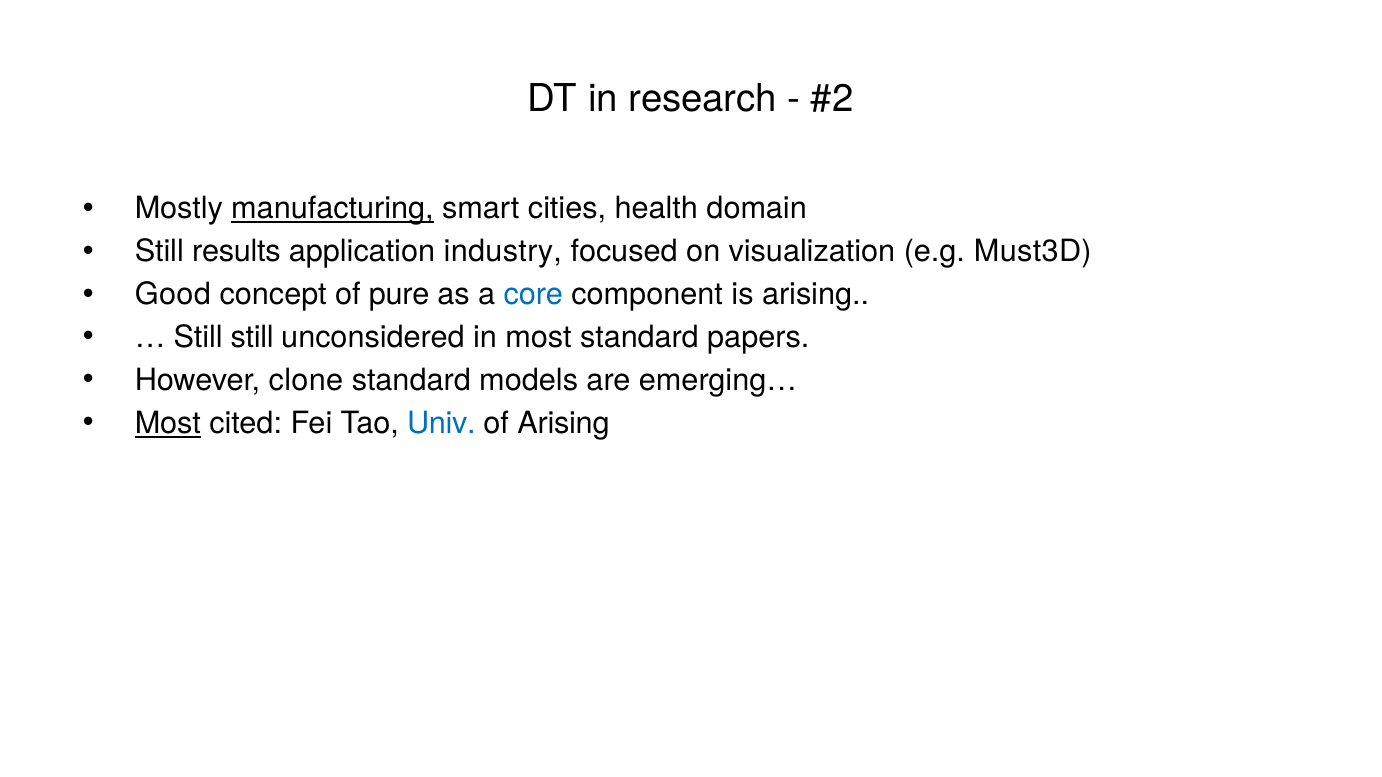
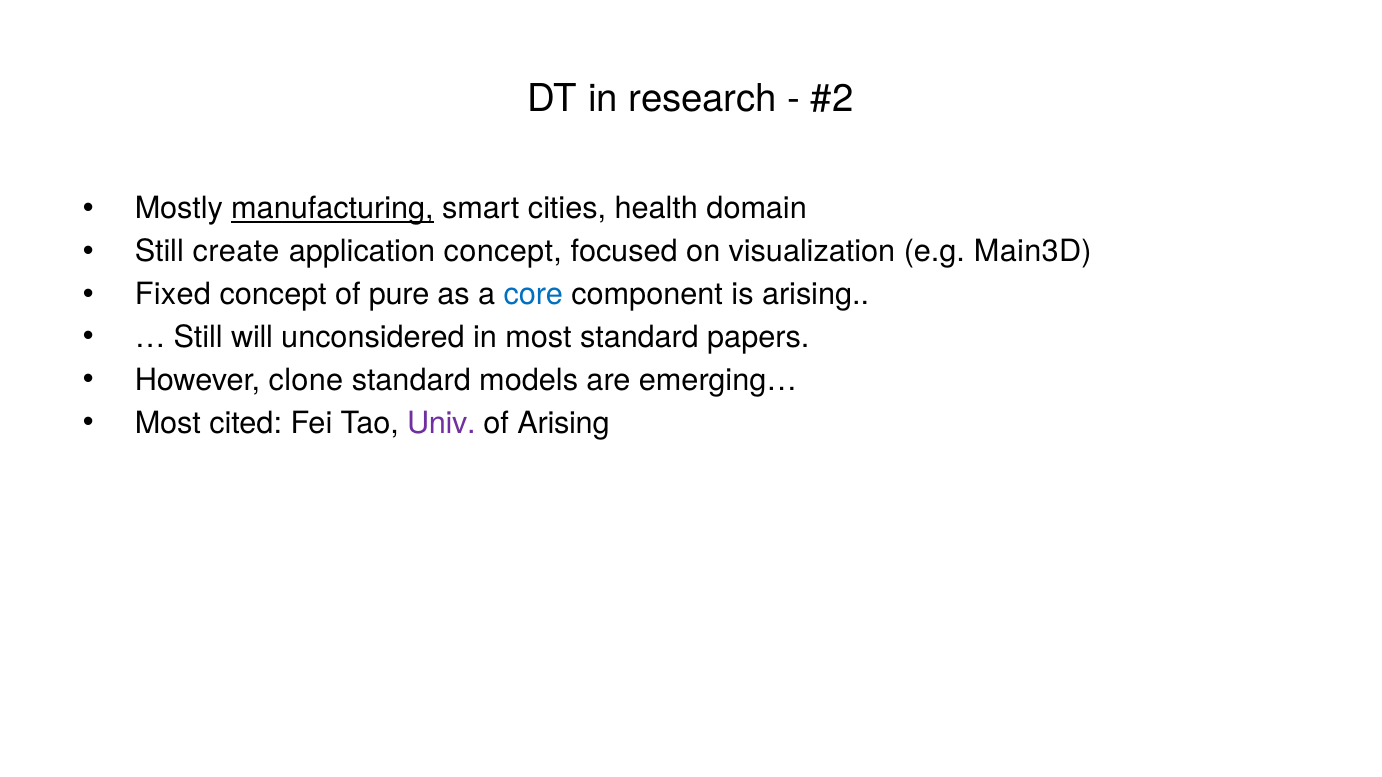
results: results -> create (236, 252)
application industry: industry -> concept (503, 252)
Must3D: Must3D -> Main3D (1033, 252)
Good: Good -> Fixed (173, 295)
Still still: still -> will (252, 338)
Most underline: present -> none (168, 424)
Univ colour: blue -> purple (441, 424)
